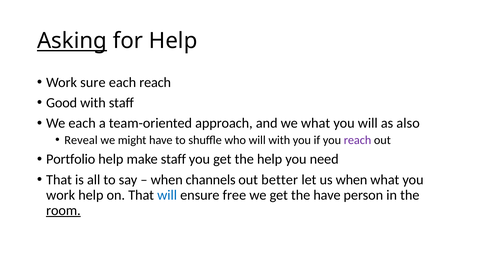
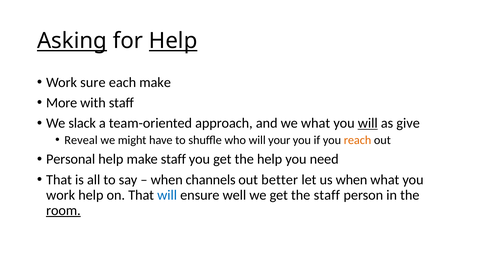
Help underline: none -> present (173, 41)
each reach: reach -> make (155, 82)
Good: Good -> More (62, 103)
We each: each -> slack (82, 123)
will underline: none -> present (368, 123)
also: also -> give (408, 123)
will with: with -> your (279, 140)
reach colour: purple -> orange (358, 140)
Portfolio: Portfolio -> Personal (71, 159)
free: free -> well (234, 195)
the have: have -> staff (327, 195)
